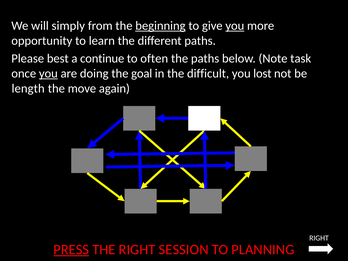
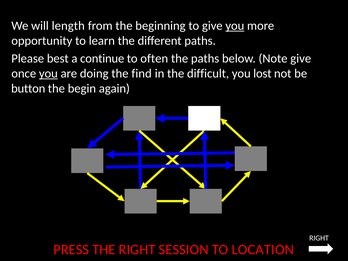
simply: simply -> length (68, 26)
beginning underline: present -> none (160, 26)
Note task: task -> give (301, 58)
goal: goal -> find (142, 73)
length: length -> button (28, 89)
move: move -> begin (82, 89)
PRESS underline: present -> none (71, 250)
PLANNING: PLANNING -> LOCATION (263, 250)
